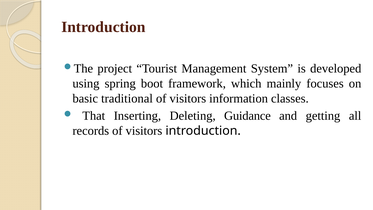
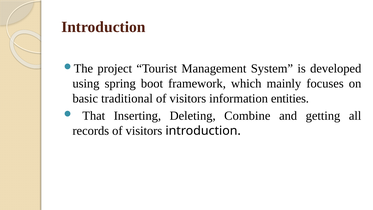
classes: classes -> entities (290, 98)
Guidance: Guidance -> Combine (247, 116)
